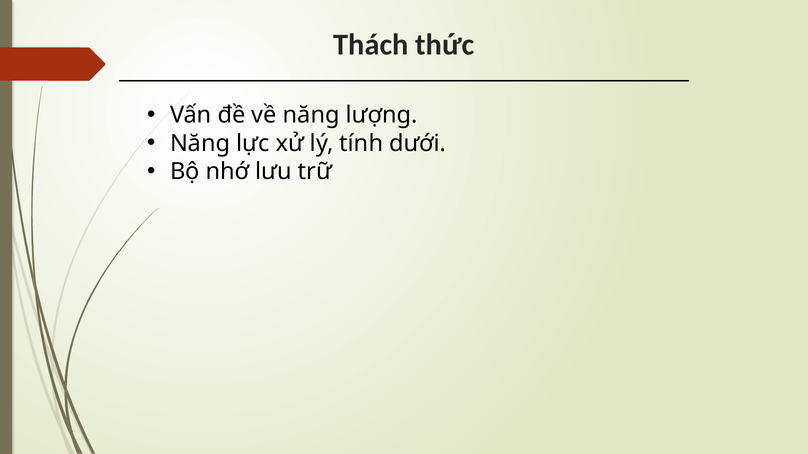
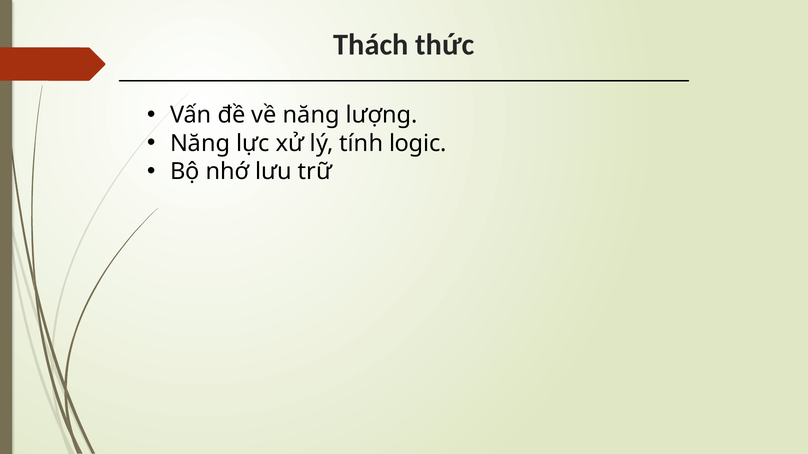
dưới: dưới -> logic (418, 144)
